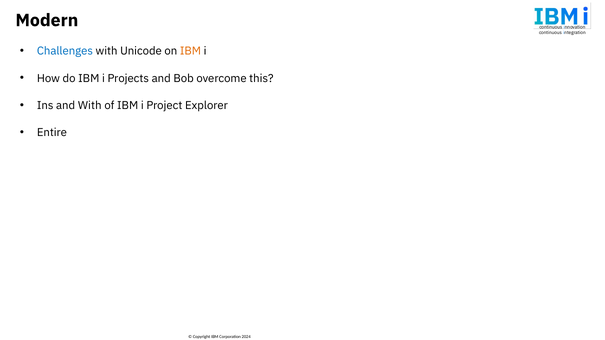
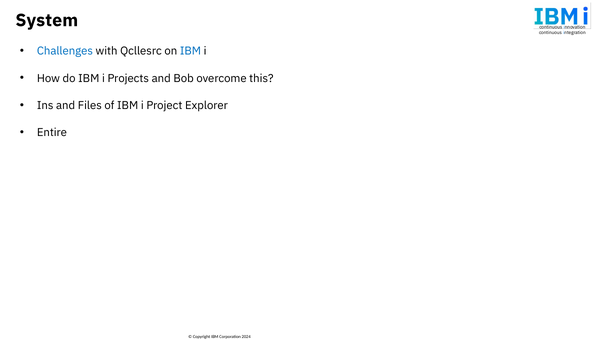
Modern: Modern -> System (47, 20)
Unicode: Unicode -> Qcllesrc (141, 51)
IBM colour: orange -> blue (190, 51)
and With: With -> Files (90, 106)
